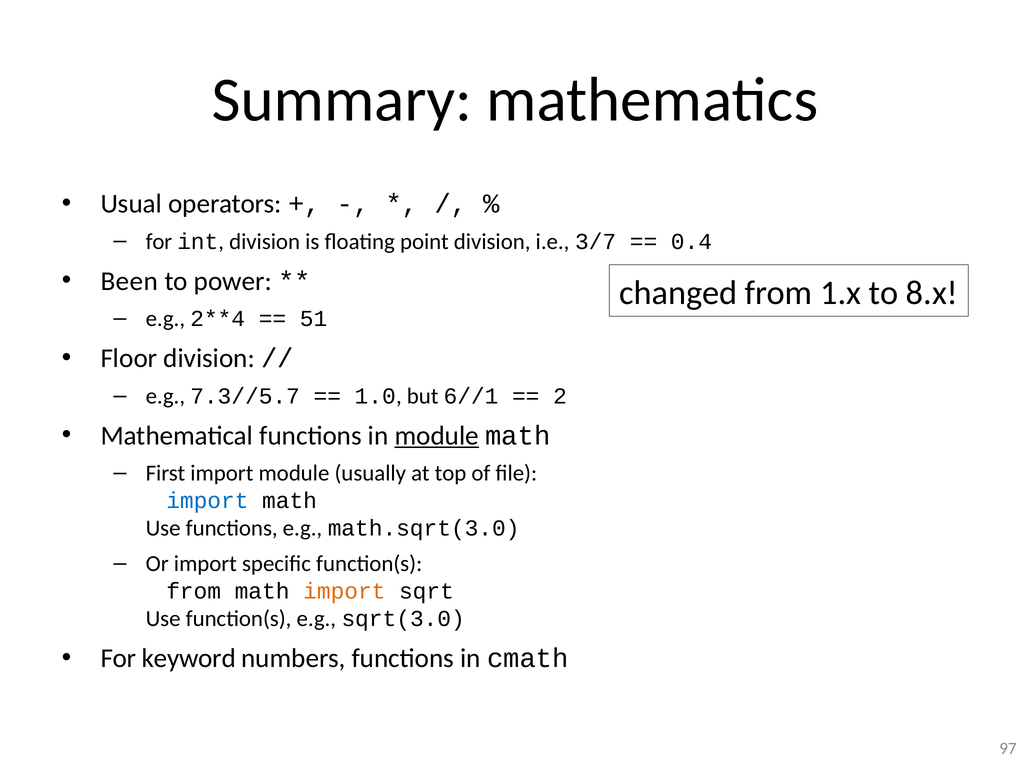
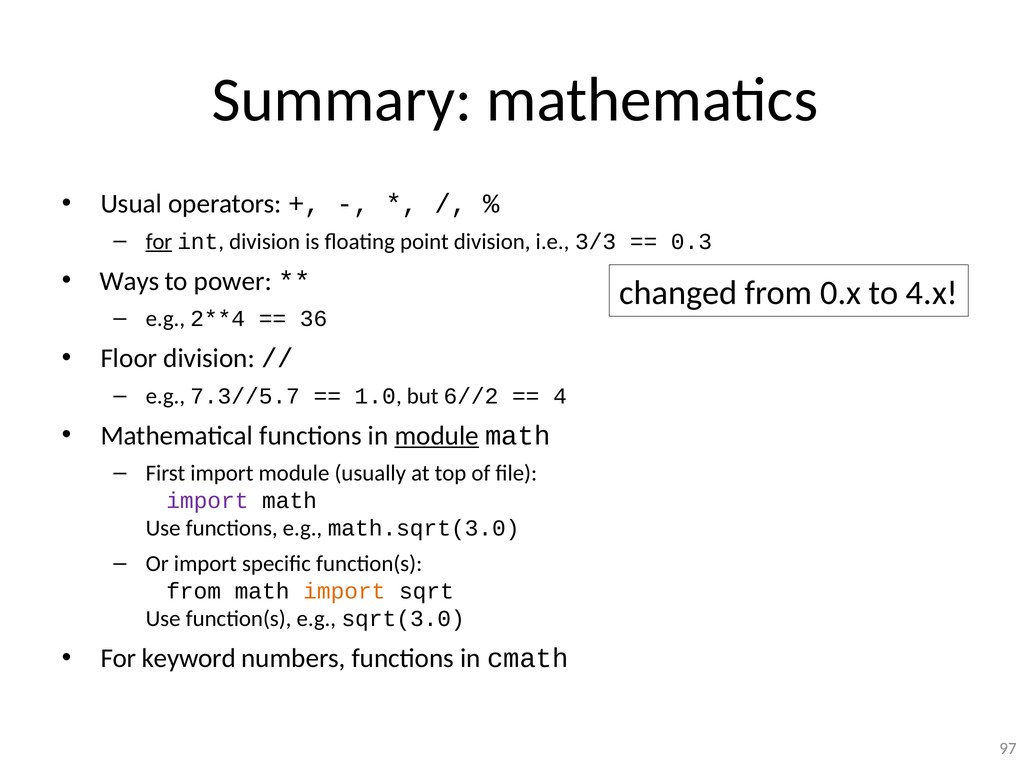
for underline: none -> present (159, 242)
3/7: 3/7 -> 3/3 (596, 242)
0.4: 0.4 -> 0.3 (691, 242)
Been: Been -> Ways (130, 281)
1.x: 1.x -> 0.x (841, 293)
8.x: 8.x -> 4.x (932, 293)
51: 51 -> 36 (314, 319)
6//1: 6//1 -> 6//2 (471, 396)
2: 2 -> 4 (560, 396)
import colour: blue -> purple (207, 501)
